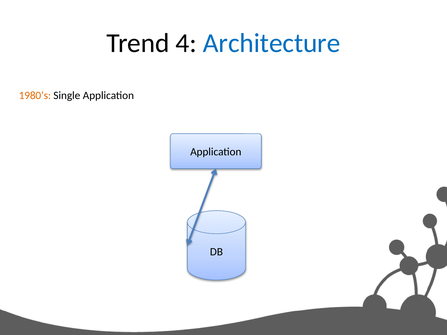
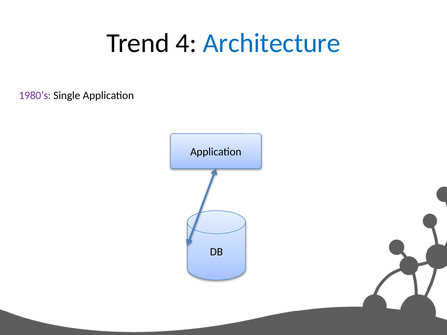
1980’s colour: orange -> purple (35, 95)
